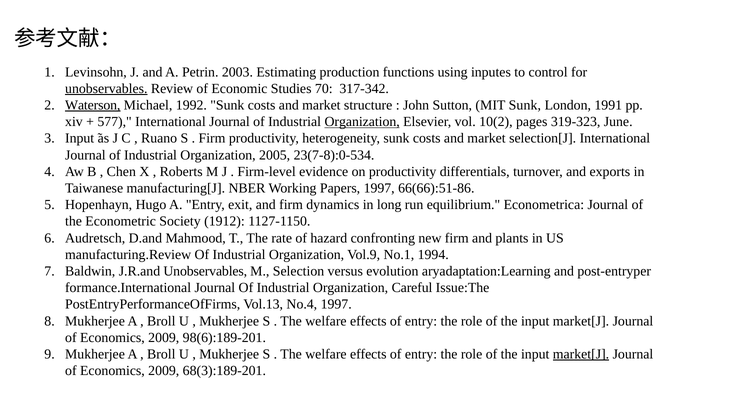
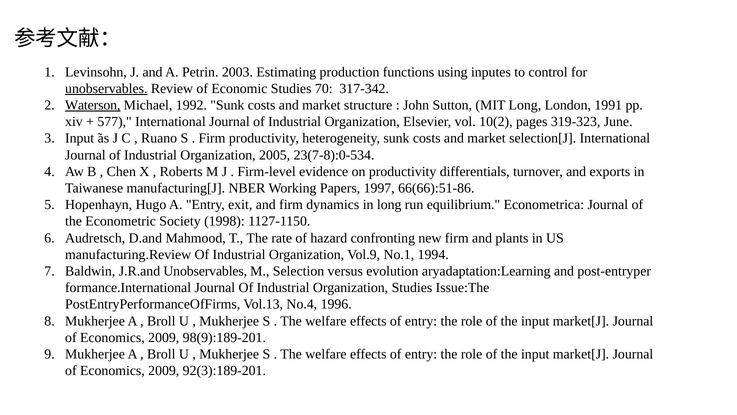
MIT Sunk: Sunk -> Long (525, 105)
Organization underline: present -> none (362, 122)
1912: 1912 -> 1998 (224, 221)
Organization Careful: Careful -> Studies (412, 287)
No.4 1997: 1997 -> 1996 (336, 304)
98(6):189-201: 98(6):189-201 -> 98(9):189-201 (224, 337)
market[J underline: present -> none (581, 354)
68(3):189-201: 68(3):189-201 -> 92(3):189-201 (224, 370)
